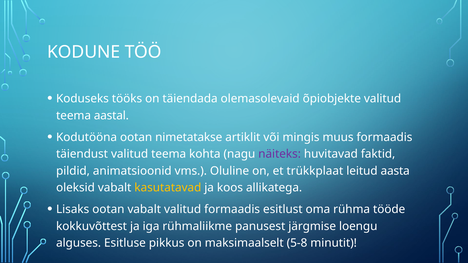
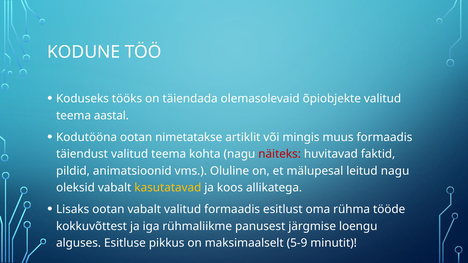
näiteks colour: purple -> red (280, 154)
trükkplaat: trükkplaat -> mälupesal (315, 171)
leitud aasta: aasta -> nagu (395, 171)
5-8: 5-8 -> 5-9 (297, 243)
